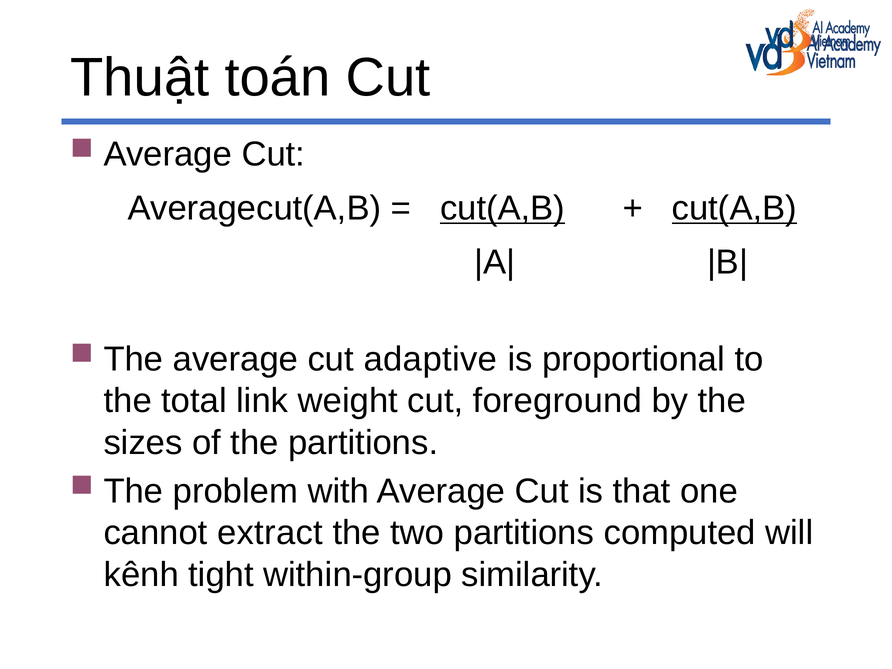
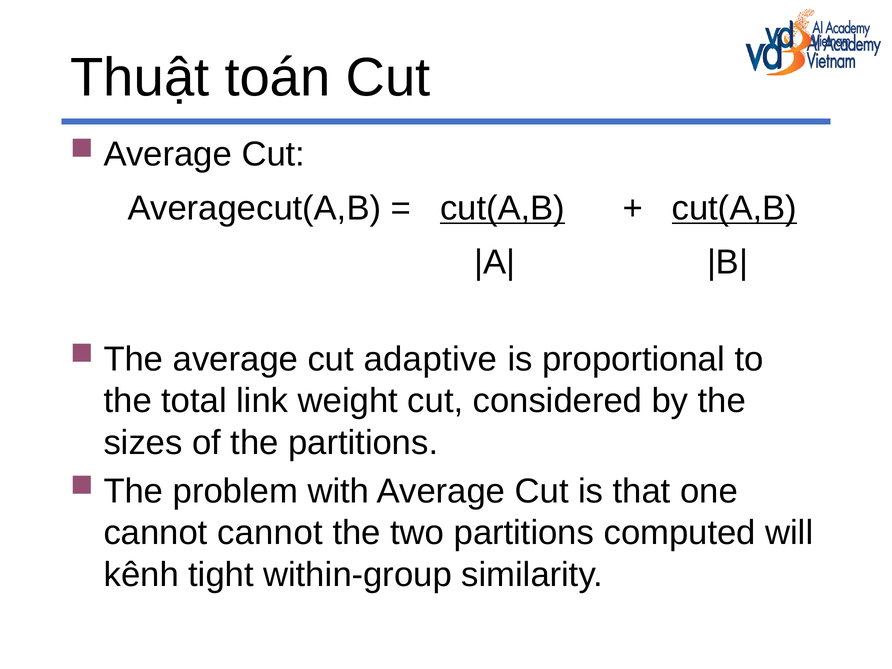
foreground: foreground -> considered (557, 401)
cannot extract: extract -> cannot (270, 533)
